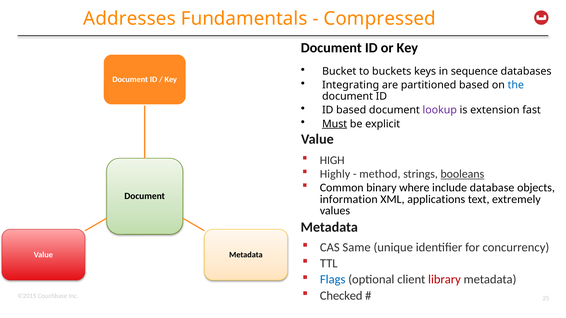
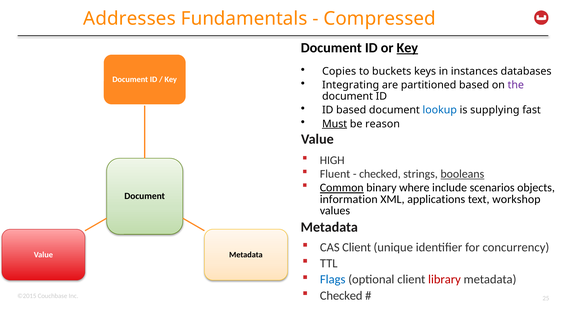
Key underline: none -> present (407, 48)
Bucket: Bucket -> Copies (339, 71)
sequence: sequence -> instances (474, 71)
the colour: blue -> purple (516, 85)
lookup colour: purple -> blue (440, 110)
extension: extension -> supplying (495, 110)
explicit: explicit -> reason (383, 124)
Highly: Highly -> Fluent (335, 174)
method: method -> checked (380, 174)
Common underline: none -> present (342, 188)
database: database -> scenarios (492, 188)
extremely: extremely -> workshop (516, 199)
CAS Same: Same -> Client (357, 248)
